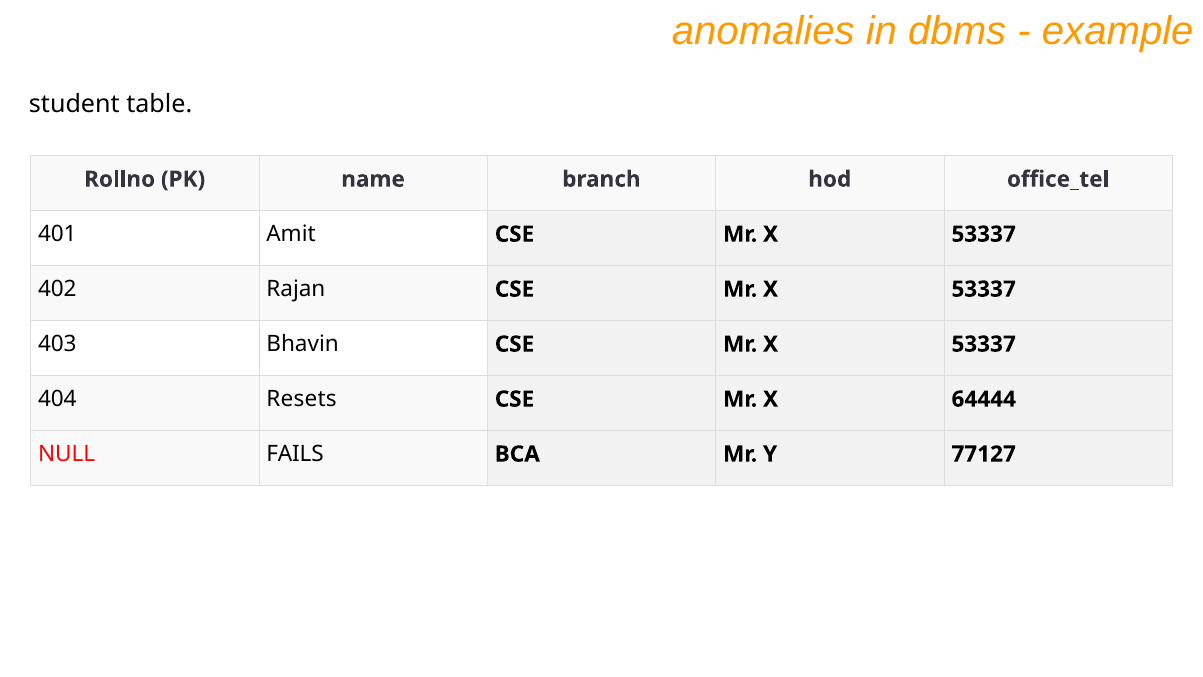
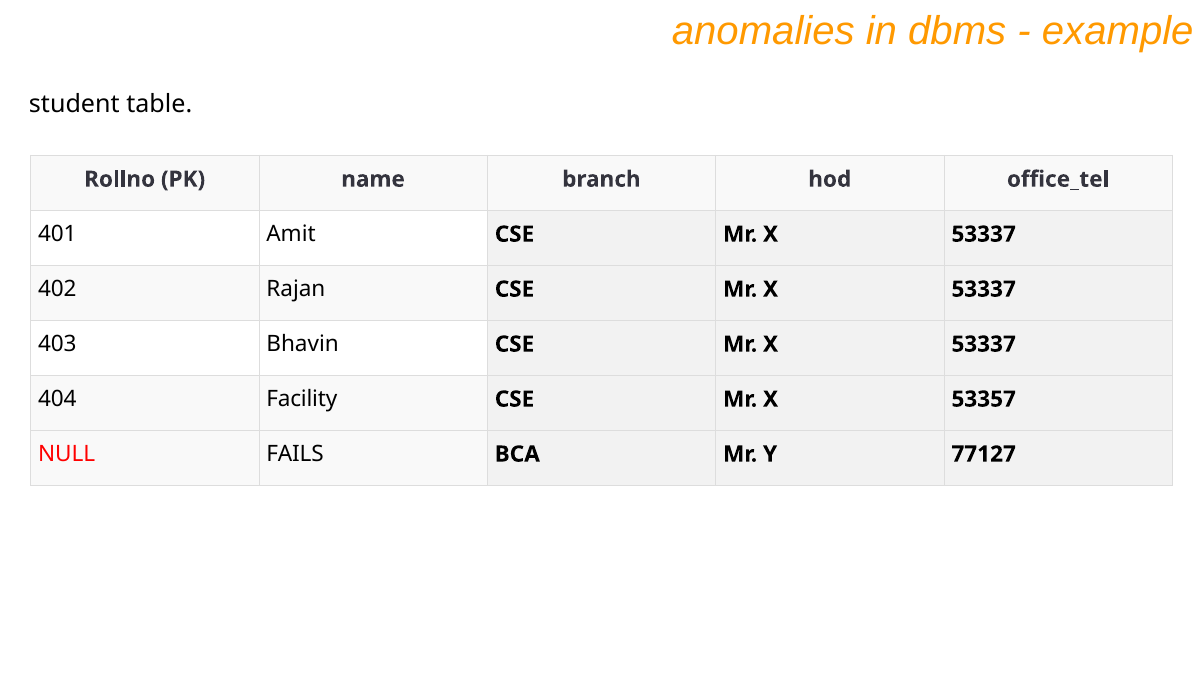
Resets: Resets -> Facility (302, 399)
64444: 64444 -> 53357 (984, 399)
